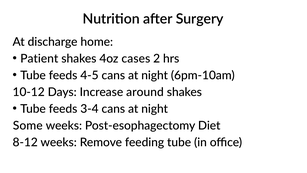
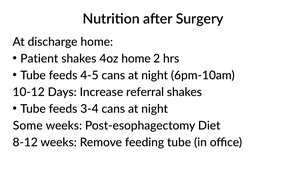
4oz cases: cases -> home (136, 59)
around: around -> referral (145, 92)
